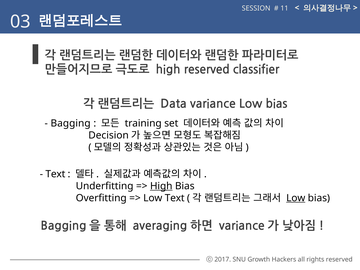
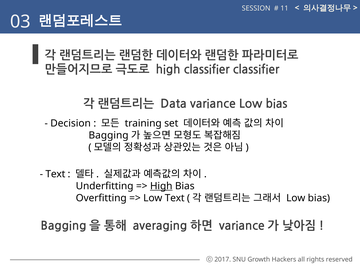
high reserved: reserved -> classifier (207, 70)
Bagging: Bagging -> Decision (71, 123)
Decision: Decision -> Bagging (109, 135)
Low underline: present -> none (296, 198)
